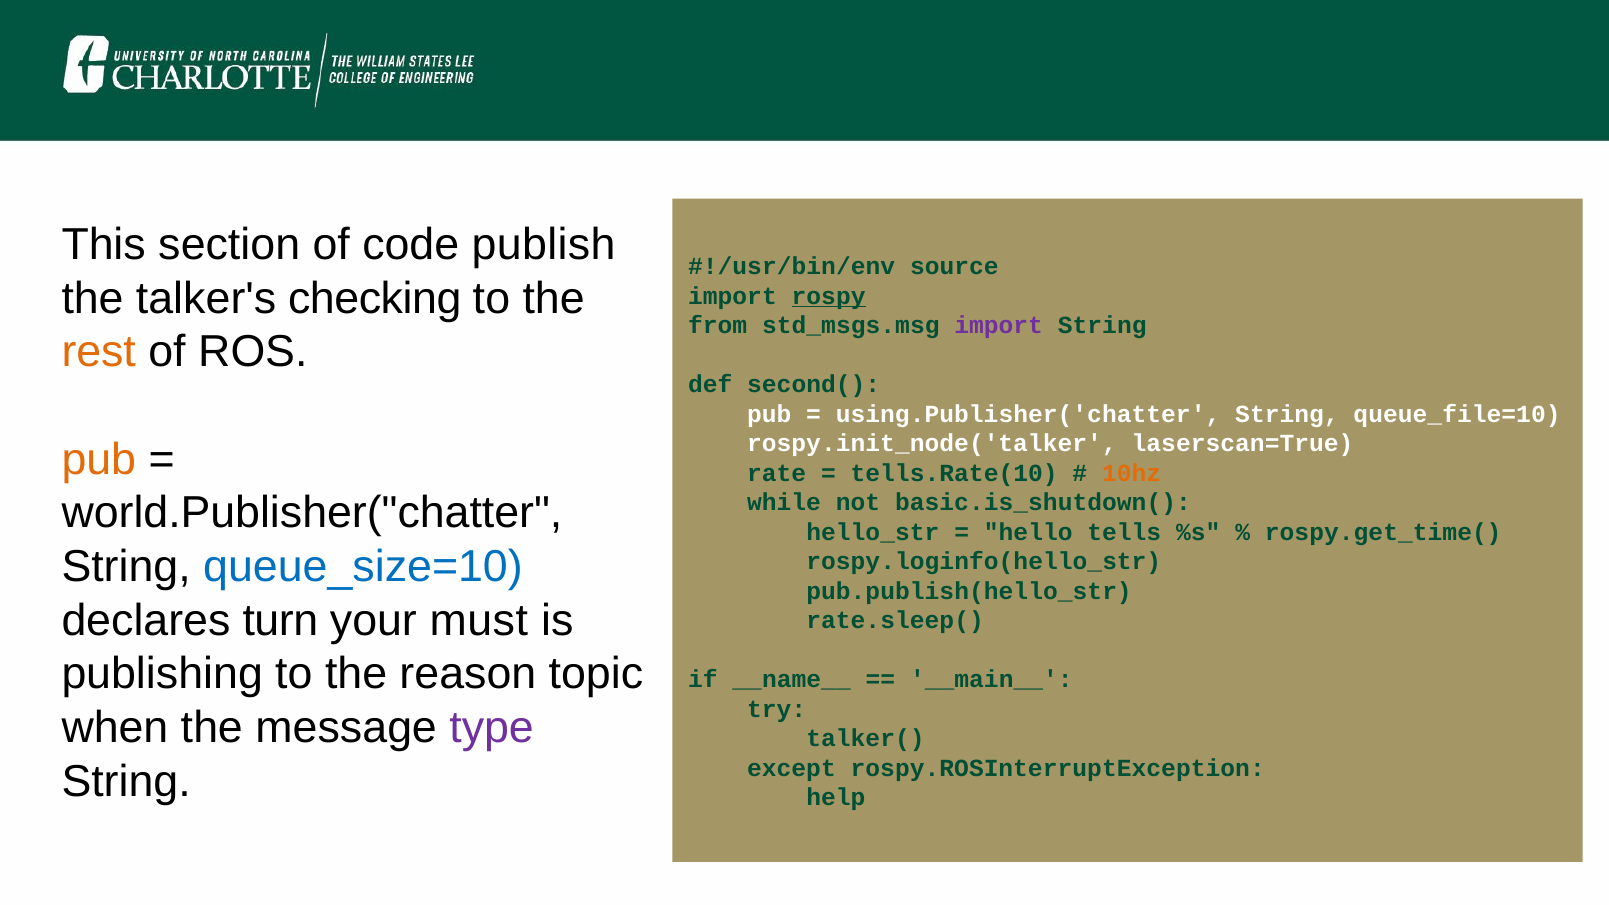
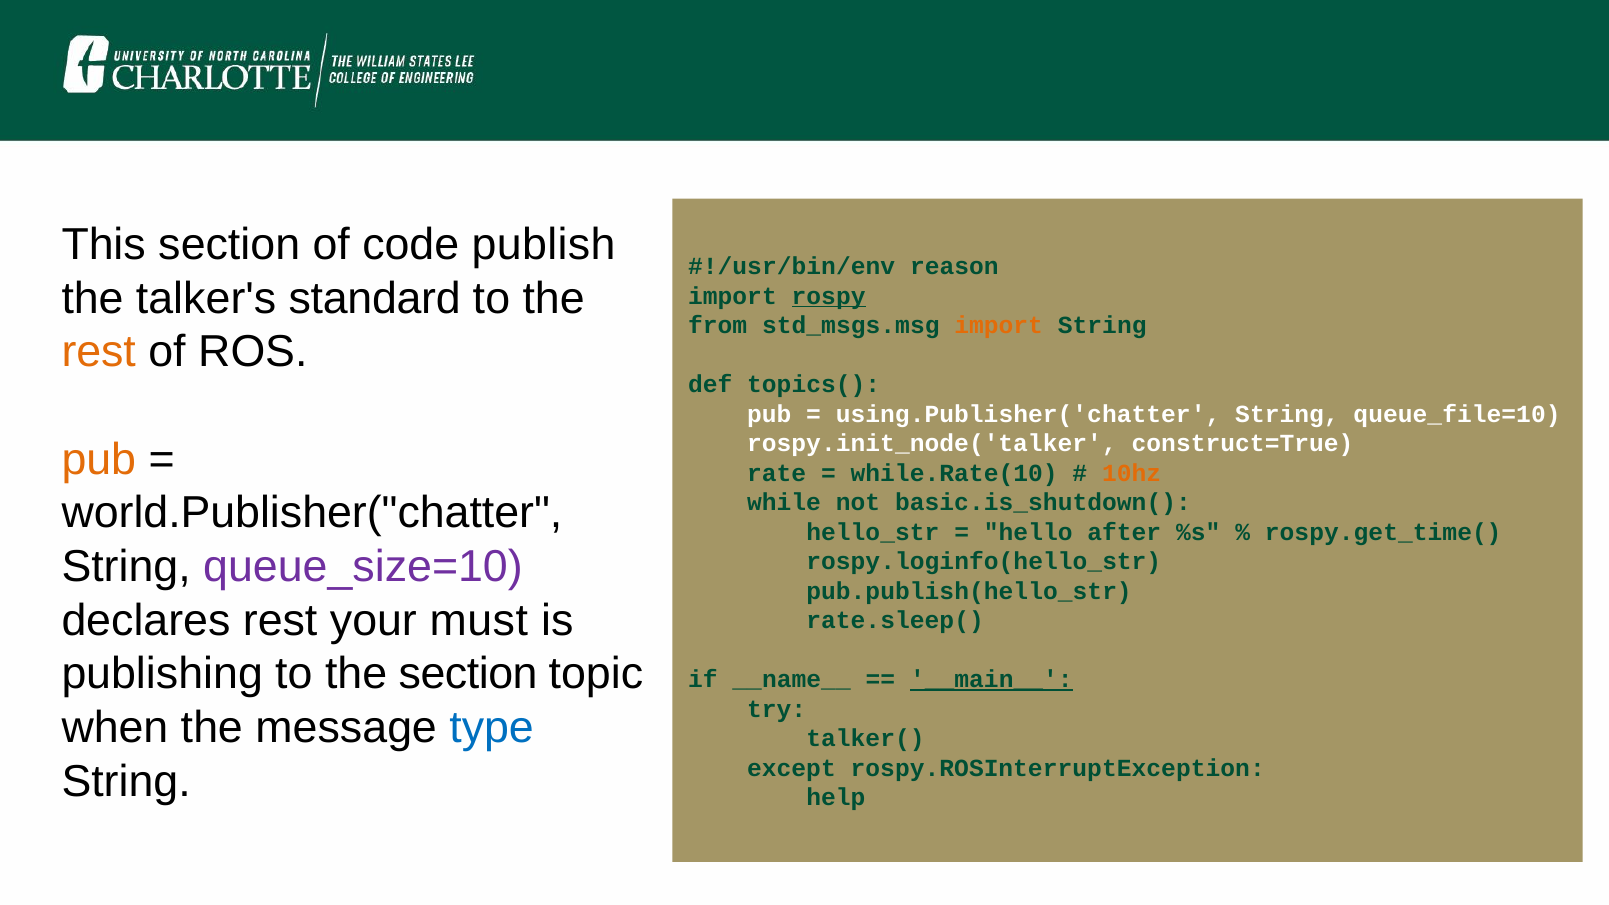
source: source -> reason (954, 266)
checking: checking -> standard (375, 298)
import colour: purple -> orange (999, 325)
second(: second( -> topics( (814, 385)
laserscan=True: laserscan=True -> construct=True (1243, 444)
tells.Rate(10: tells.Rate(10 -> while.Rate(10 (954, 473)
tells: tells -> after (1124, 532)
queue_size=10 colour: blue -> purple (363, 567)
declares turn: turn -> rest (280, 620)
the reason: reason -> section (468, 674)
__main__ underline: none -> present (991, 680)
type colour: purple -> blue (492, 728)
